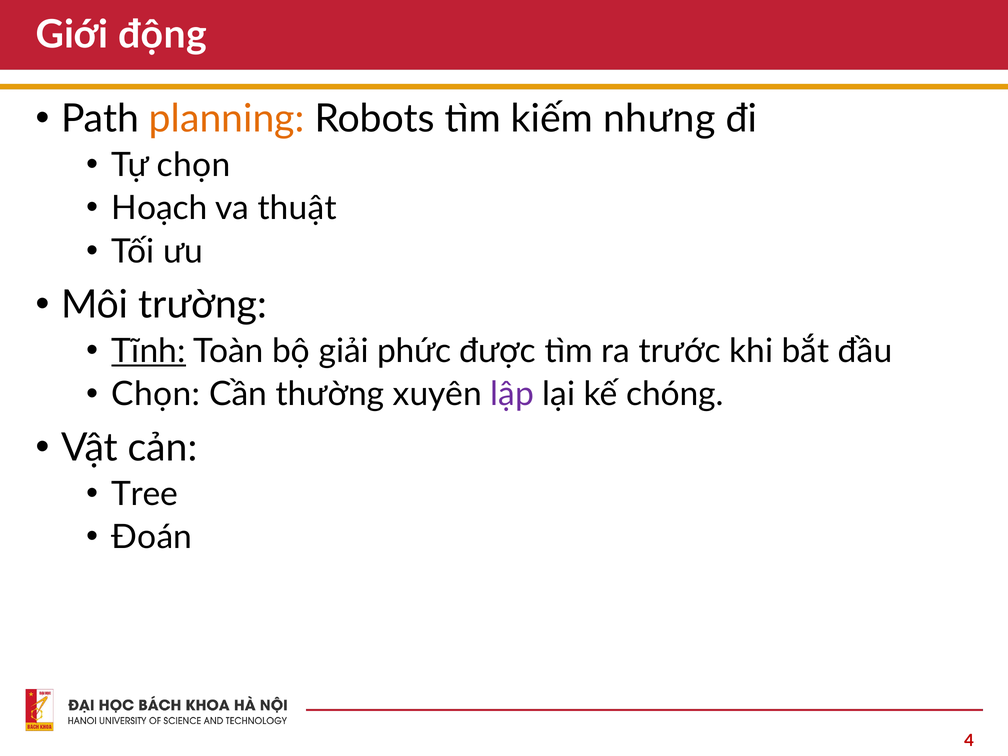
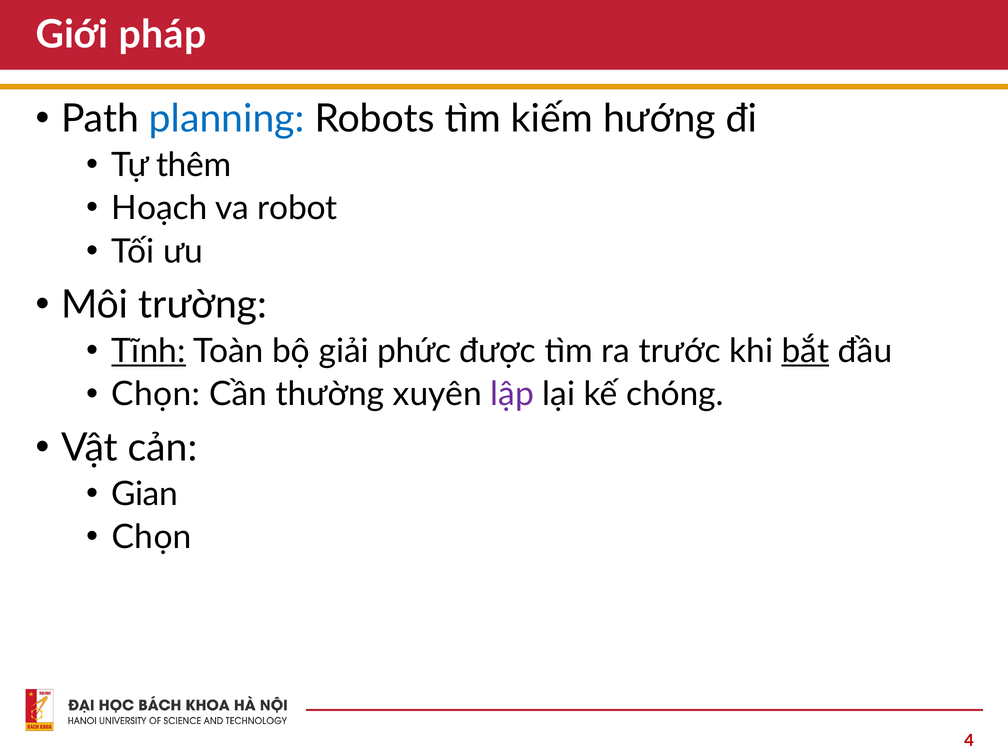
động: động -> pháp (163, 35)
planning colour: orange -> blue (227, 119)
nhưng: nhưng -> hướng (659, 119)
Tự chọn: chọn -> thêm (194, 165)
thuật: thuật -> robot (297, 208)
bắt underline: none -> present (805, 351)
Tree: Tree -> Gian (145, 494)
Đoán: Đoán -> Chọn (152, 537)
